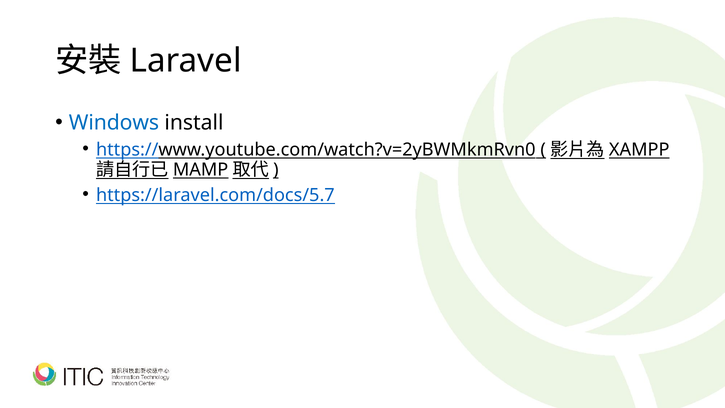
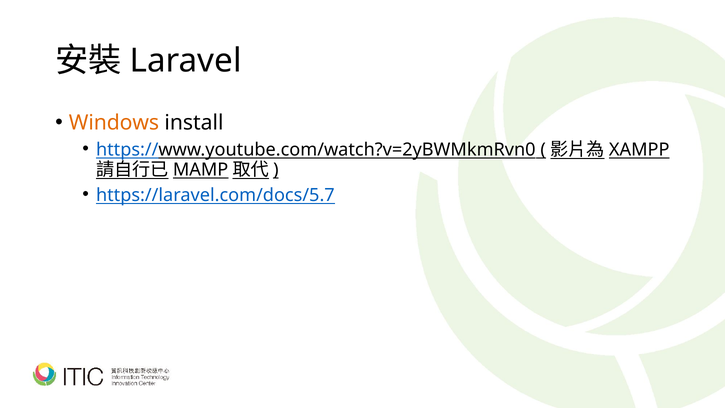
Windows colour: blue -> orange (114, 123)
